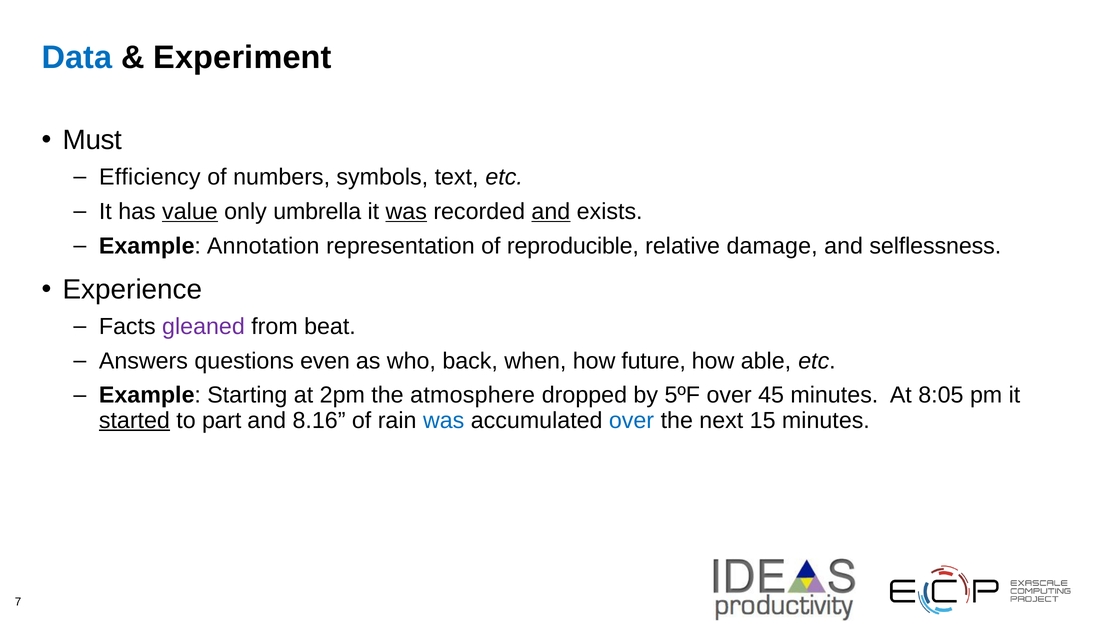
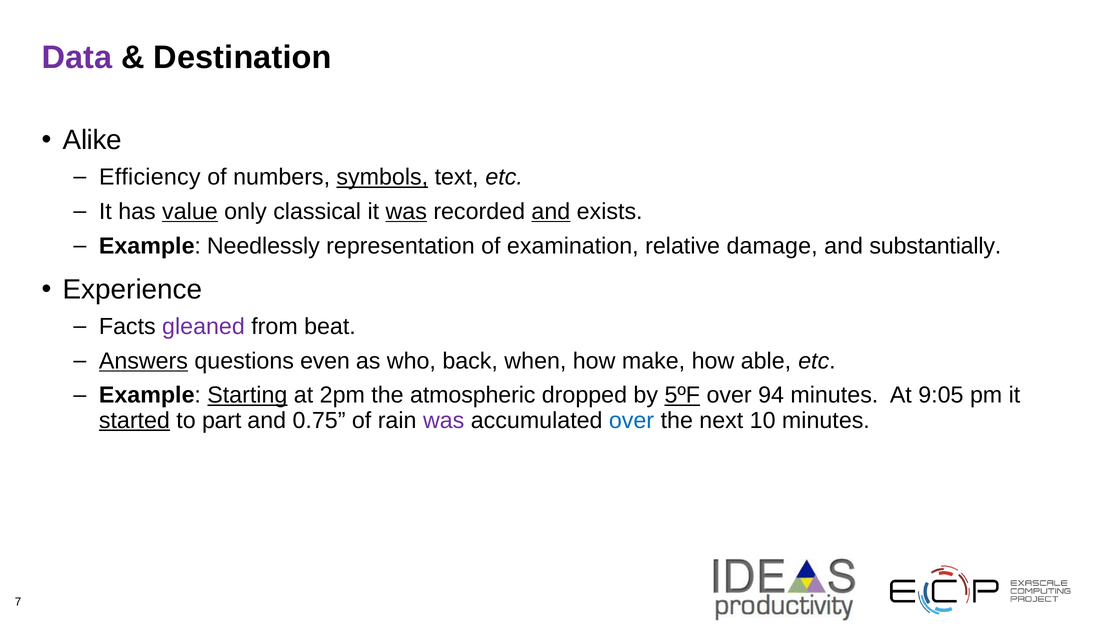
Data colour: blue -> purple (77, 58)
Experiment: Experiment -> Destination (242, 58)
Must: Must -> Alike (92, 140)
symbols underline: none -> present (382, 177)
umbrella: umbrella -> classical (317, 211)
Annotation: Annotation -> Needlessly (263, 246)
reproducible: reproducible -> examination (573, 246)
selflessness: selflessness -> substantially (935, 246)
Answers underline: none -> present (143, 361)
future: future -> make (654, 361)
Starting underline: none -> present (247, 395)
atmosphere: atmosphere -> atmospheric (473, 395)
5ºF underline: none -> present (682, 395)
45: 45 -> 94 (771, 395)
8:05: 8:05 -> 9:05 (941, 395)
8.16: 8.16 -> 0.75 (319, 420)
was colour: blue -> purple (444, 420)
15: 15 -> 10 (763, 420)
